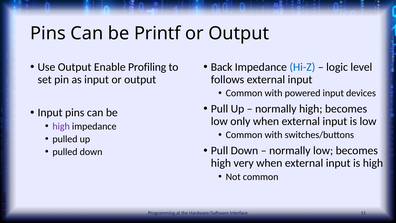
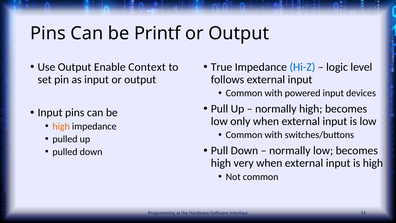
Profiling: Profiling -> Context (147, 67)
Back: Back -> True (222, 67)
high colour: purple -> orange (61, 126)
